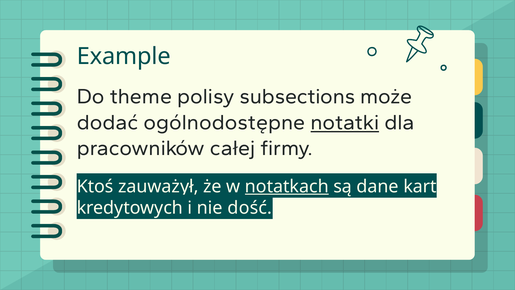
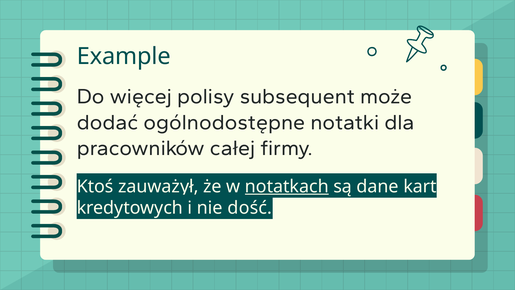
theme: theme -> więcej (141, 96)
subsections: subsections -> subsequent (297, 96)
notatki underline: present -> none (345, 122)
